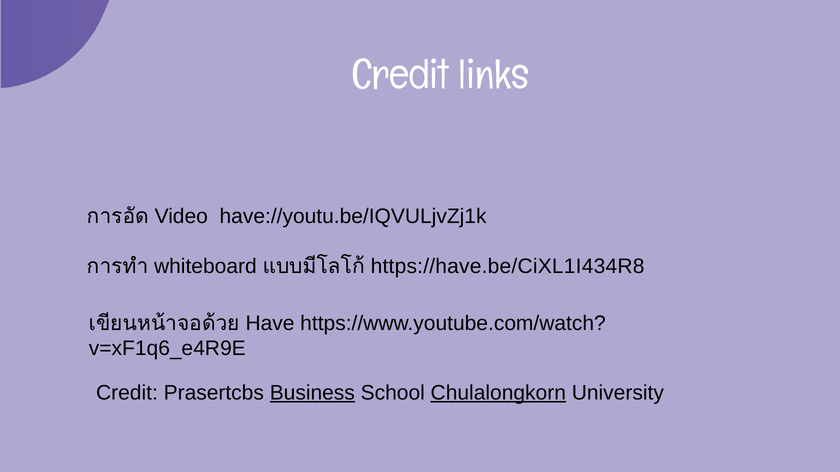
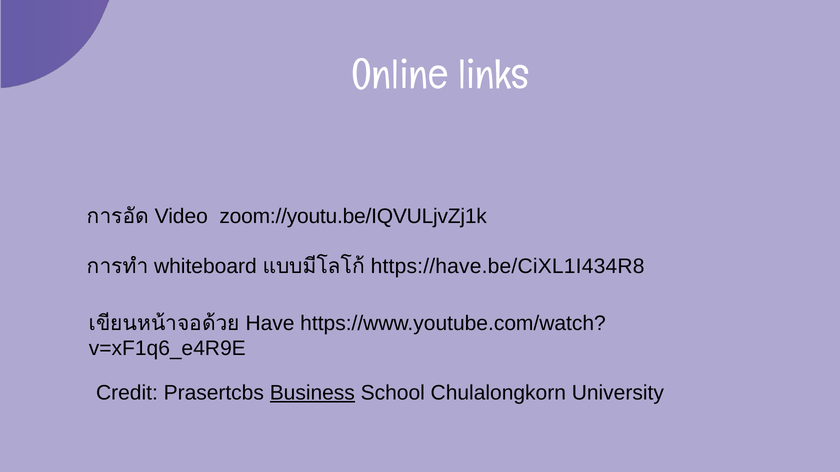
Credit: Credit -> Online (400, 75)
have://youtu.be/IQVULjvZj1k: have://youtu.be/IQVULjvZj1k -> zoom://youtu.be/IQVULjvZj1k (353, 216)
Chulalongkorn underline: present -> none (498, 393)
